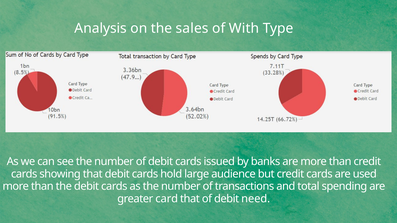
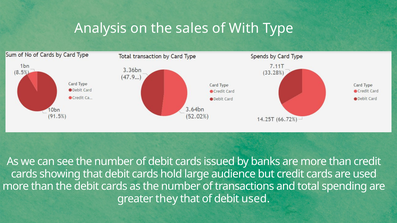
card: card -> they (167, 199)
debit need: need -> used (256, 199)
